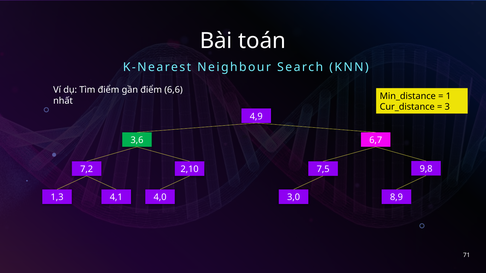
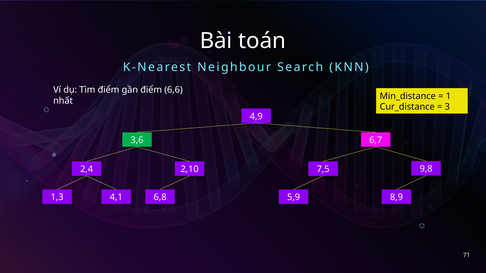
7,2: 7,2 -> 2,4 (87, 169)
4,0: 4,0 -> 6,8 (160, 198)
3,0: 3,0 -> 5,9 (294, 198)
